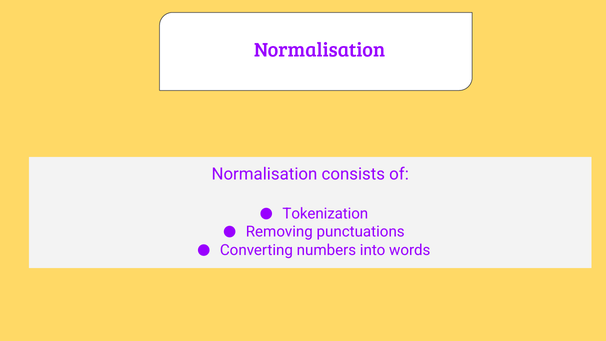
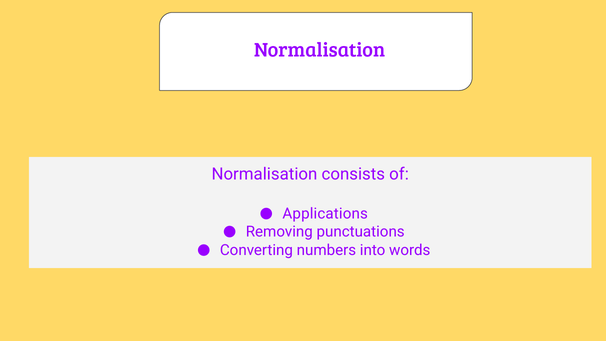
Tokenization: Tokenization -> Applications (325, 214)
